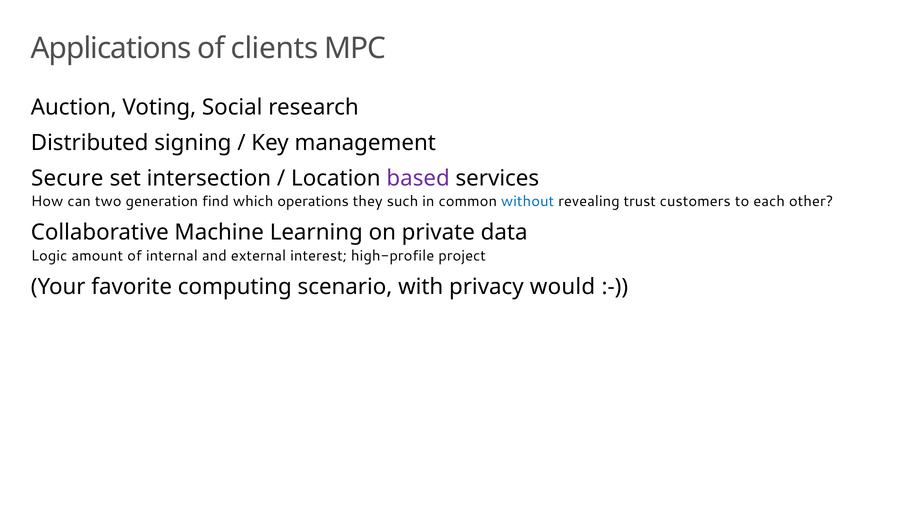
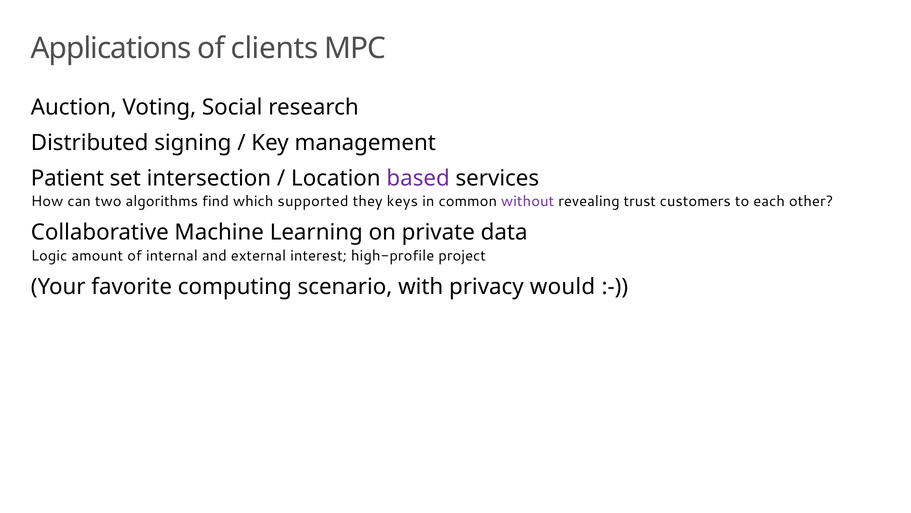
Secure: Secure -> Patient (67, 178)
generation: generation -> algorithms (162, 201)
operations: operations -> supported (313, 201)
such: such -> keys (402, 201)
without colour: blue -> purple (528, 201)
